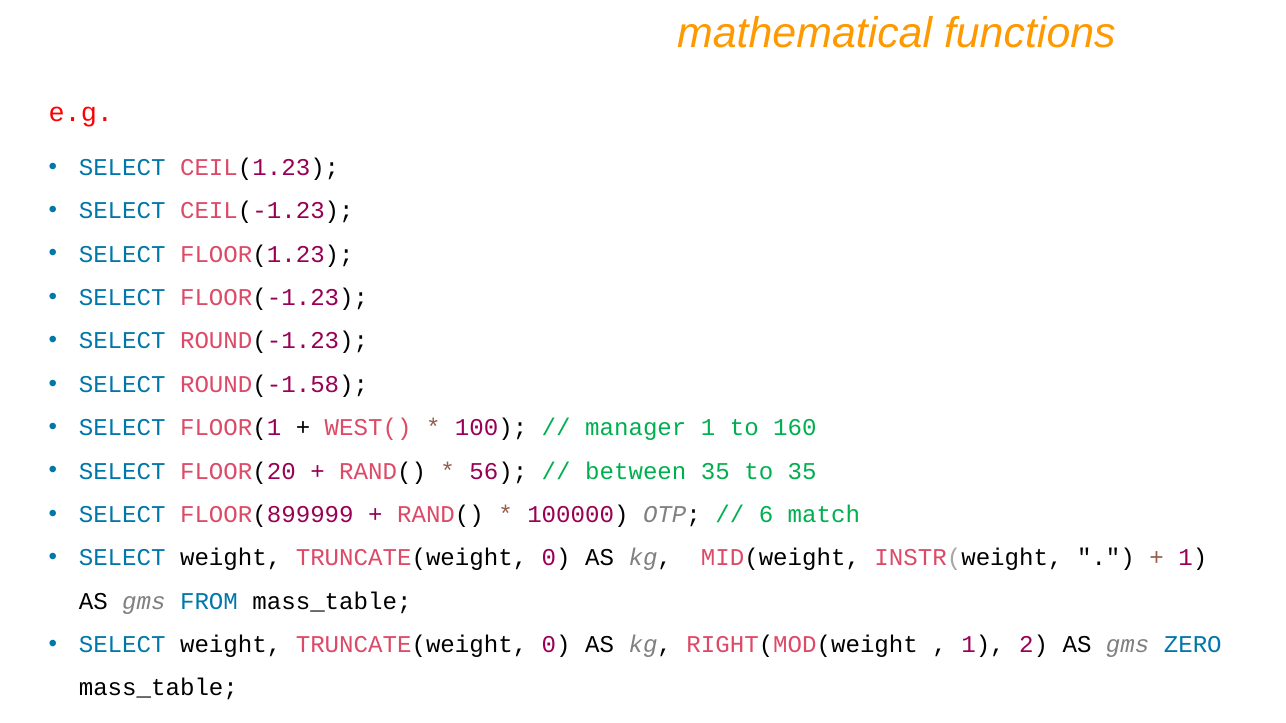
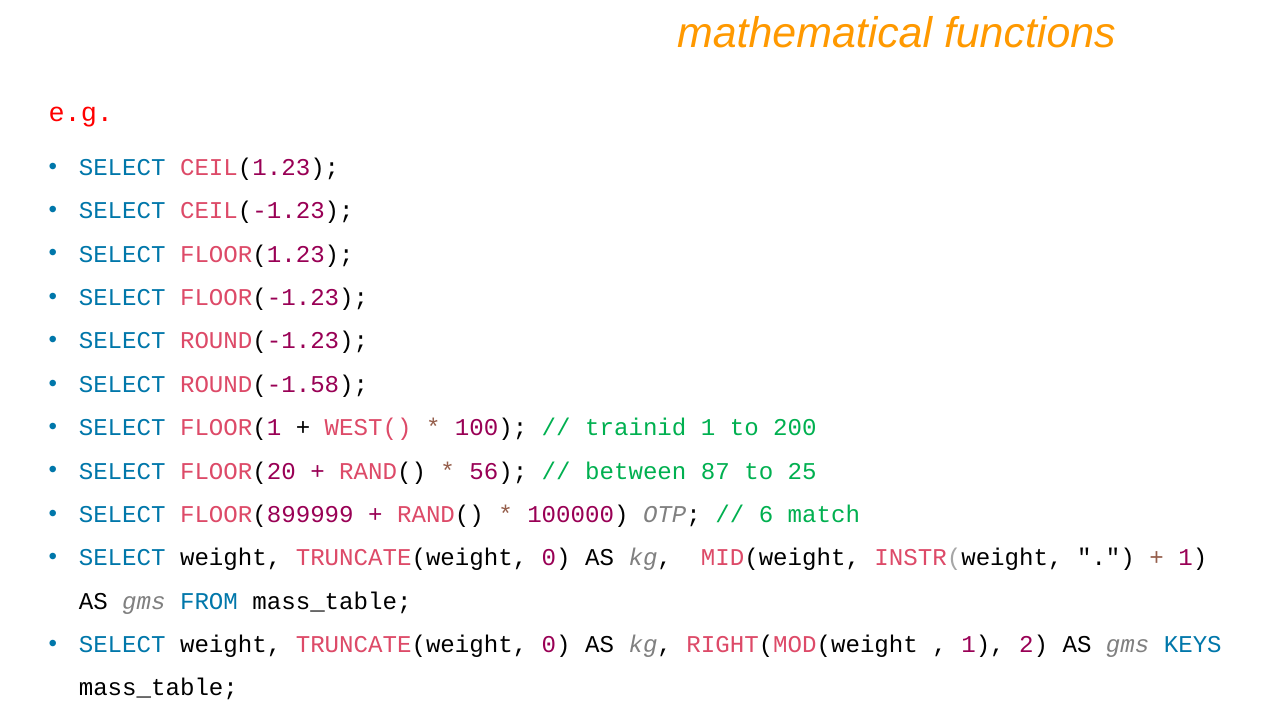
manager: manager -> trainid (636, 428)
160: 160 -> 200 (795, 428)
between 35: 35 -> 87 (715, 471)
to 35: 35 -> 25 (802, 471)
ZERO: ZERO -> KEYS (1193, 645)
